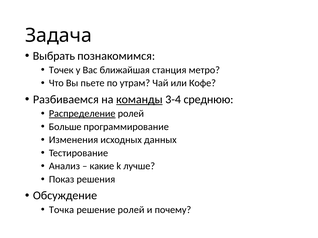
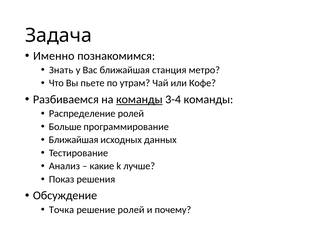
Выбрать: Выбрать -> Именно (54, 56)
Точек: Точек -> Знать (61, 70)
3-4 среднюю: среднюю -> команды (208, 100)
Распределение underline: present -> none (82, 114)
Изменения: Изменения -> Ближайшая (74, 140)
